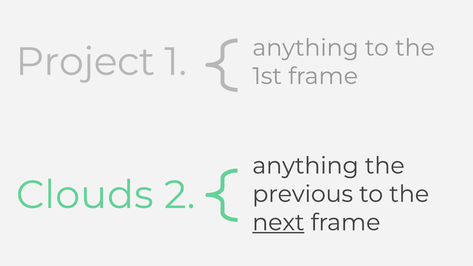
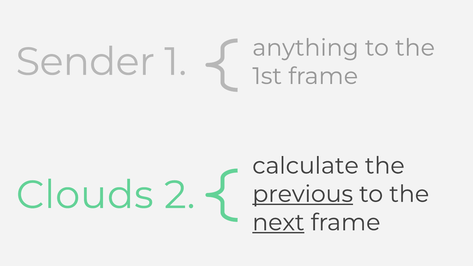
Project: Project -> Sender (85, 62)
anything: anything -> calculate (306, 166)
previous underline: none -> present (303, 194)
